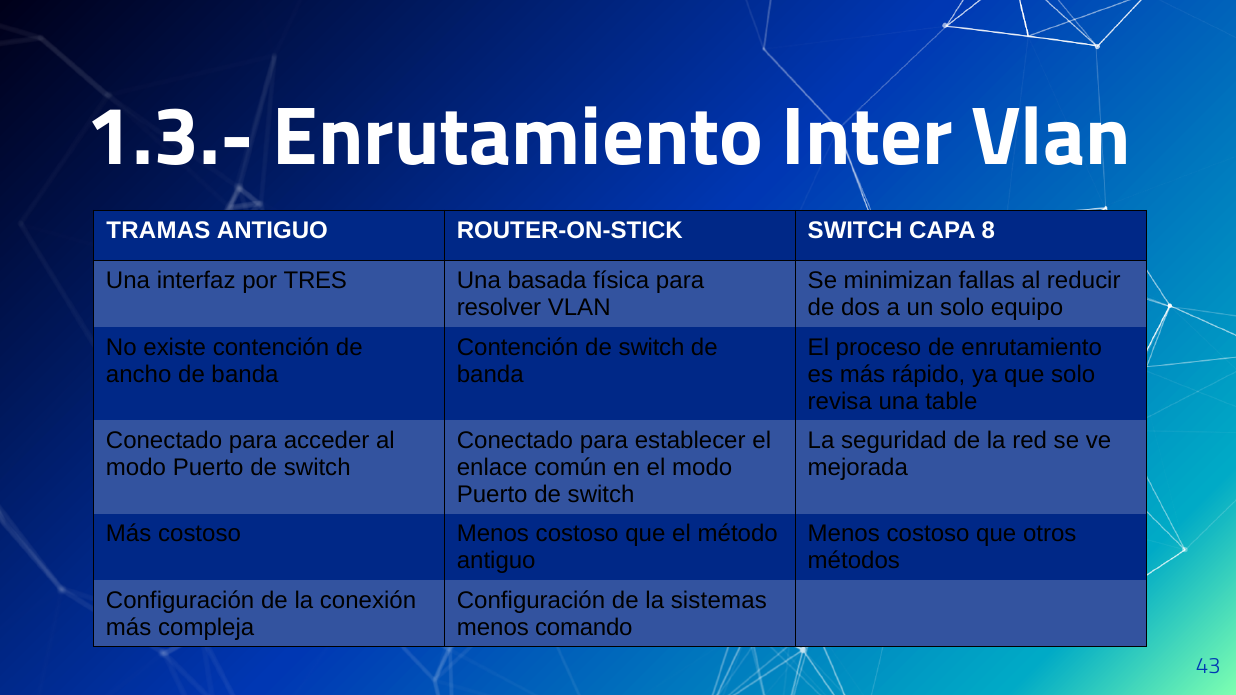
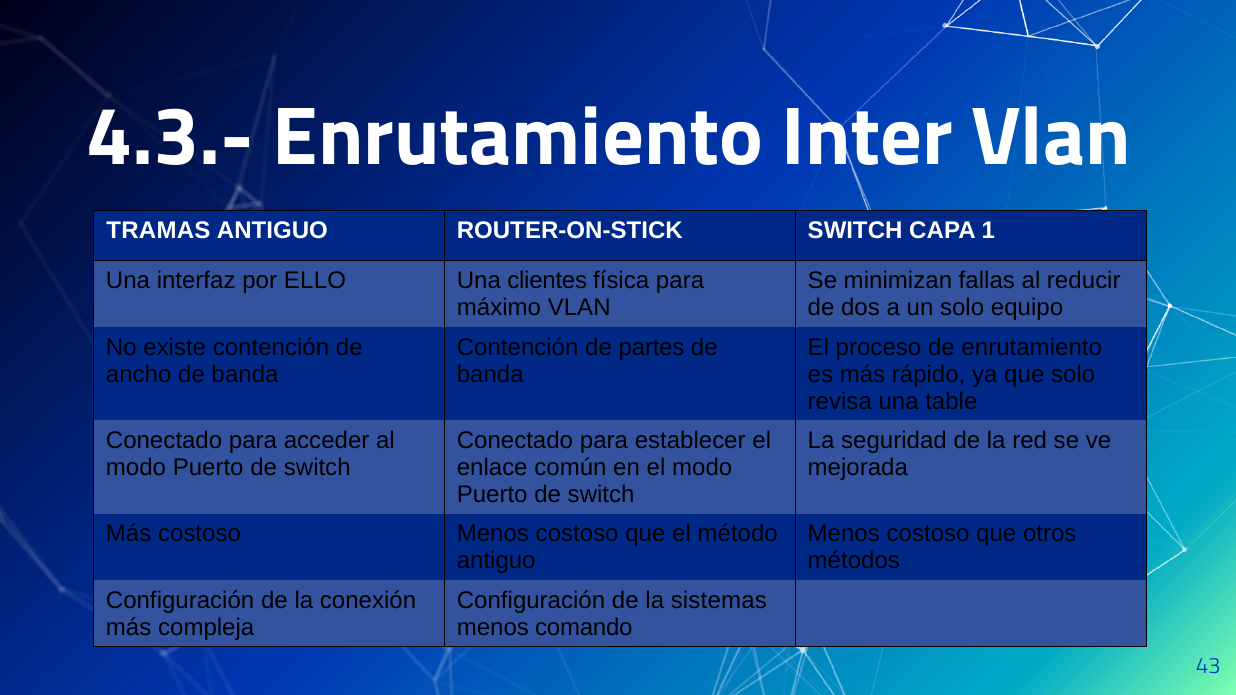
1.3.-: 1.3.- -> 4.3.- (170, 138)
8: 8 -> 1 (988, 231)
TRES: TRES -> ELLO (315, 281)
basada: basada -> clientes (547, 281)
resolver: resolver -> máximo (499, 308)
Contención de switch: switch -> partes (652, 347)
